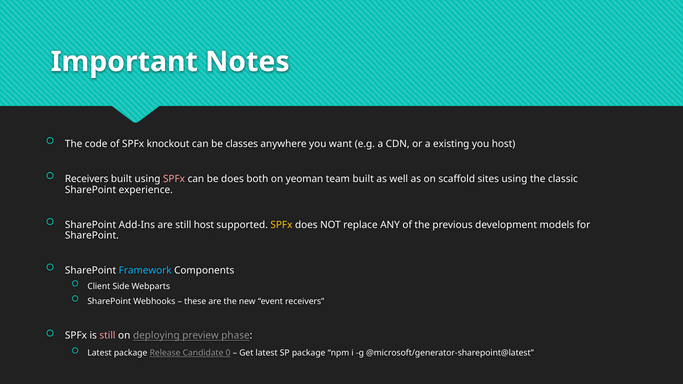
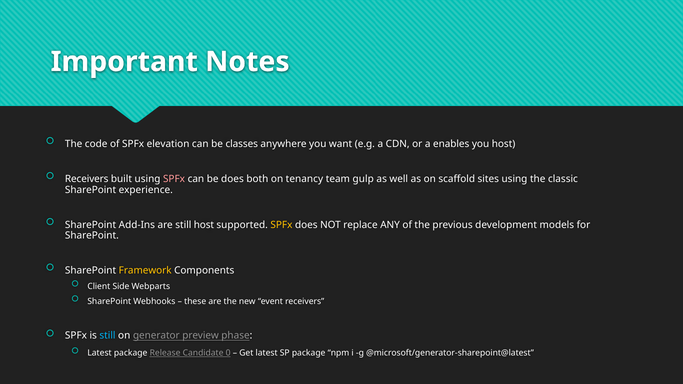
knockout: knockout -> elevation (168, 144)
existing: existing -> enables (451, 144)
yeoman: yeoman -> tenancy (304, 179)
team built: built -> gulp (363, 179)
Framework colour: light blue -> yellow (145, 271)
still colour: pink -> light blue (107, 336)
deploying: deploying -> generator (156, 336)
